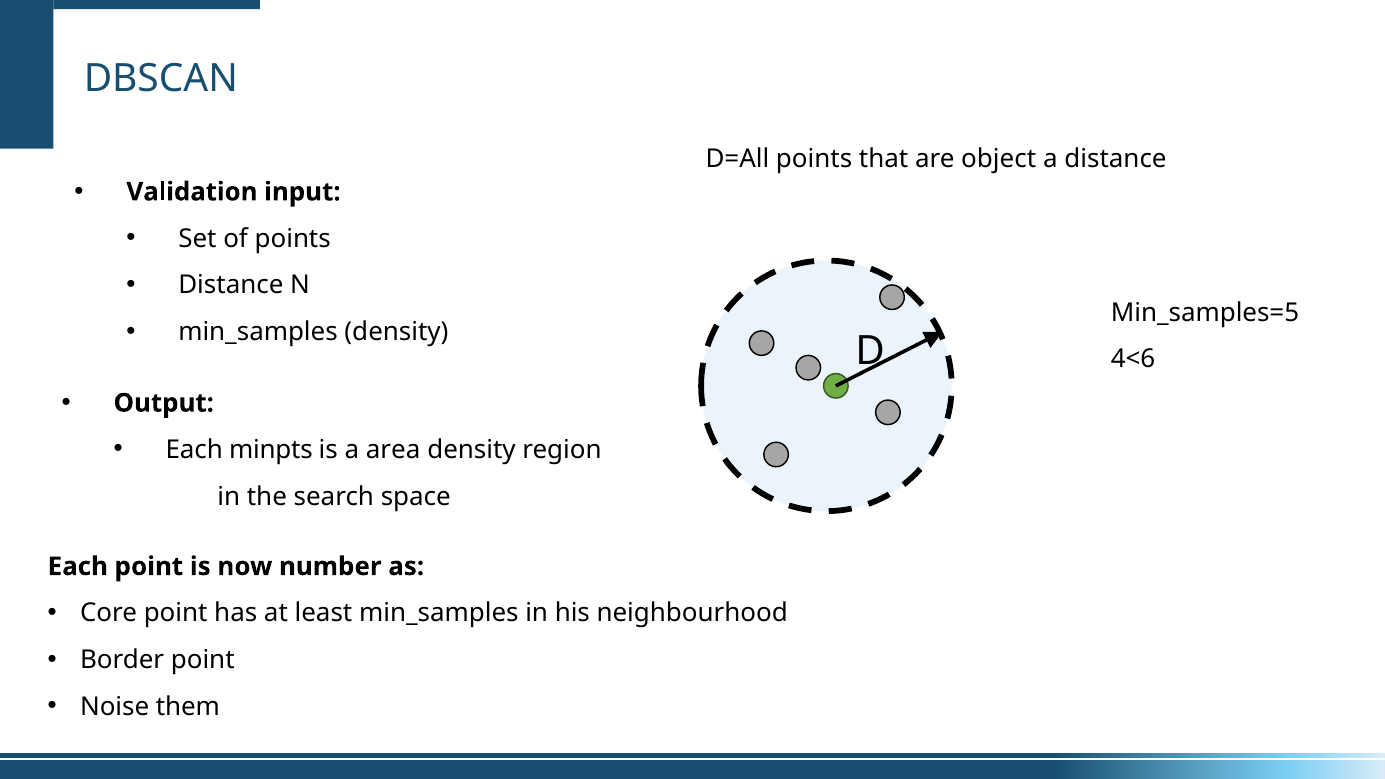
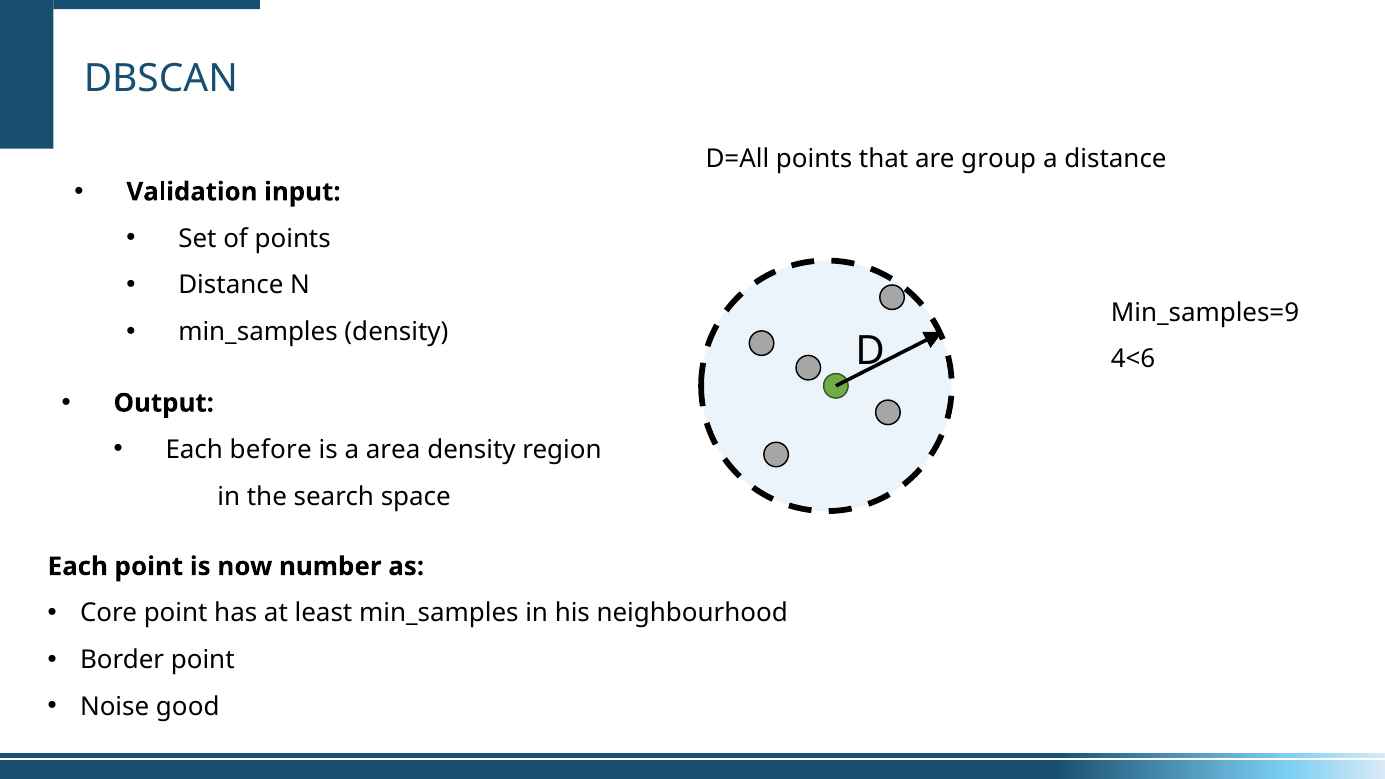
object: object -> group (999, 159)
Min_samples=5: Min_samples=5 -> Min_samples=9 (1205, 313)
minpts: minpts -> before (271, 450)
them: them -> good (188, 707)
